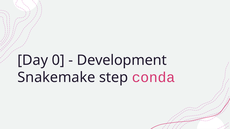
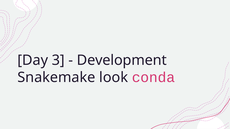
0: 0 -> 3 (58, 60)
step: step -> look (114, 78)
